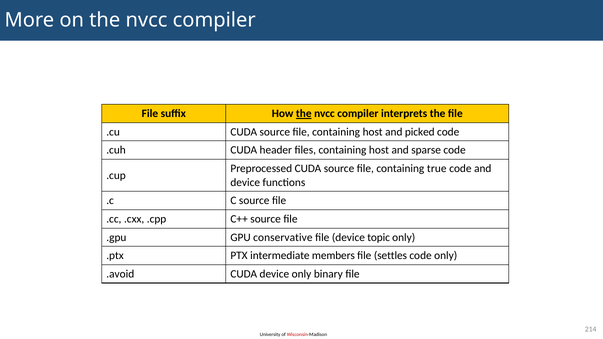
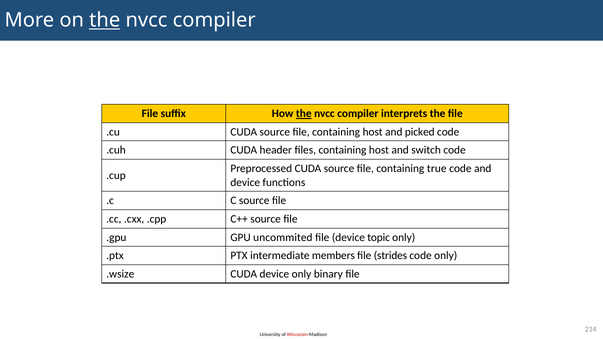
the underline: none -> present (105, 20)
sparse: sparse -> switch (426, 150)
conservative: conservative -> uncommited (283, 237)
settles: settles -> strides (390, 256)
.avoid: .avoid -> .wsize (120, 274)
